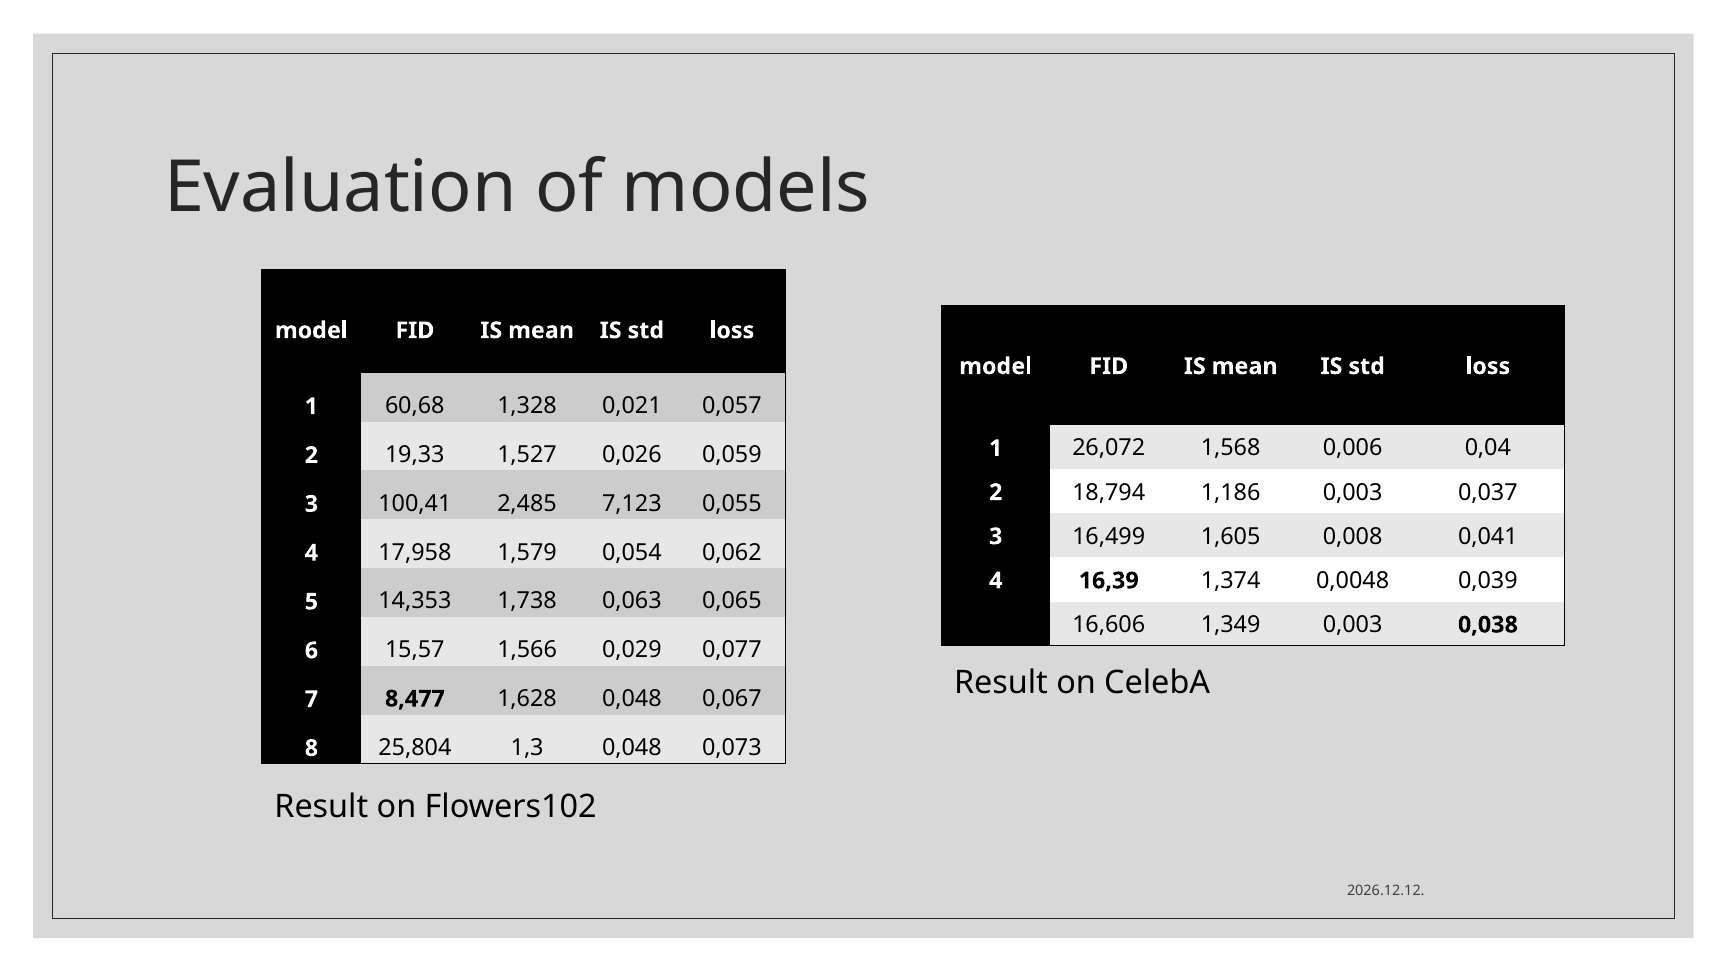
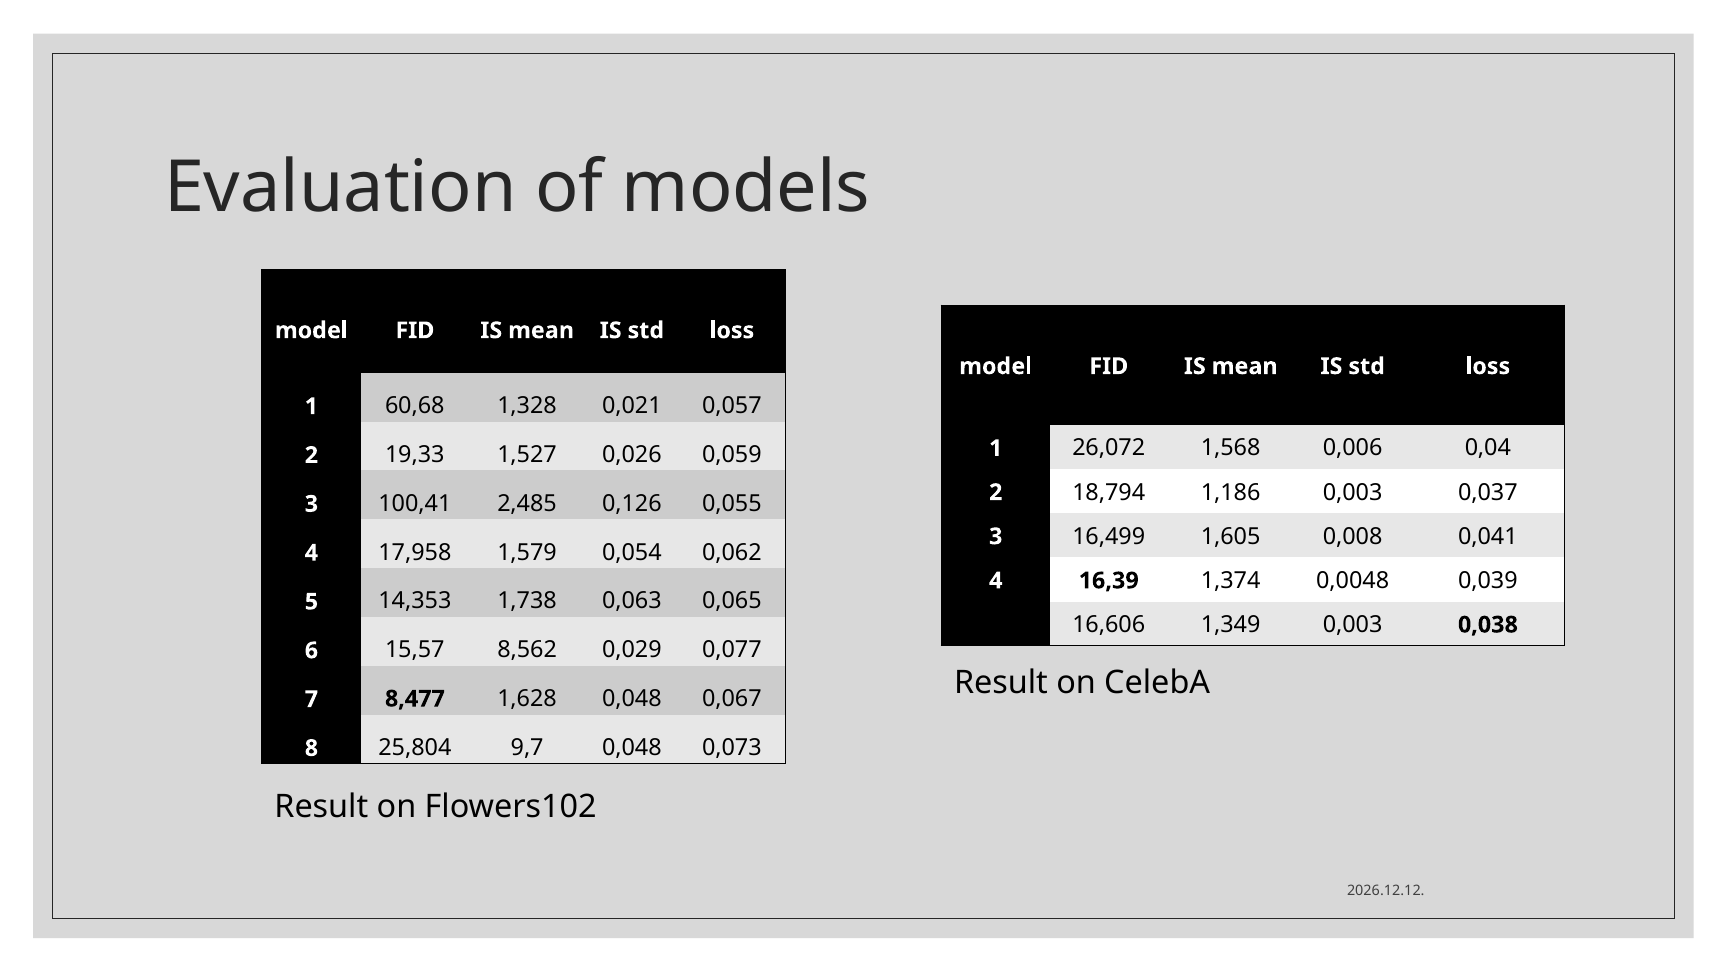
7,123: 7,123 -> 0,126 (632, 503)
1,566: 1,566 -> 8,562 (527, 650)
1,3: 1,3 -> 9,7 (527, 747)
